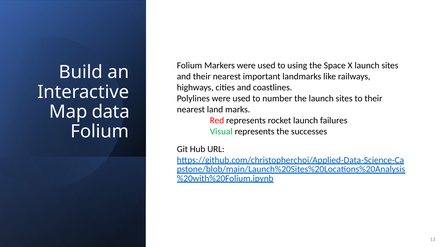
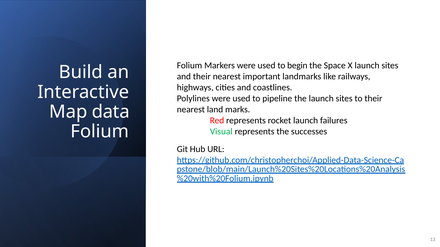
using: using -> begin (297, 66)
number: number -> pipeline (277, 99)
